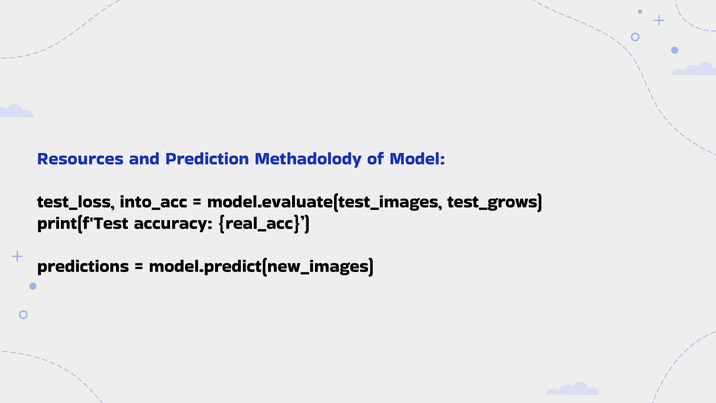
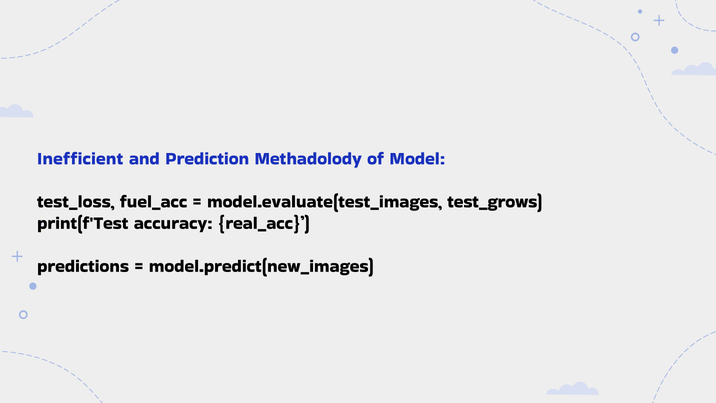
Resources: Resources -> Inefficient (80, 159)
into_acc: into_acc -> fuel_acc (154, 202)
